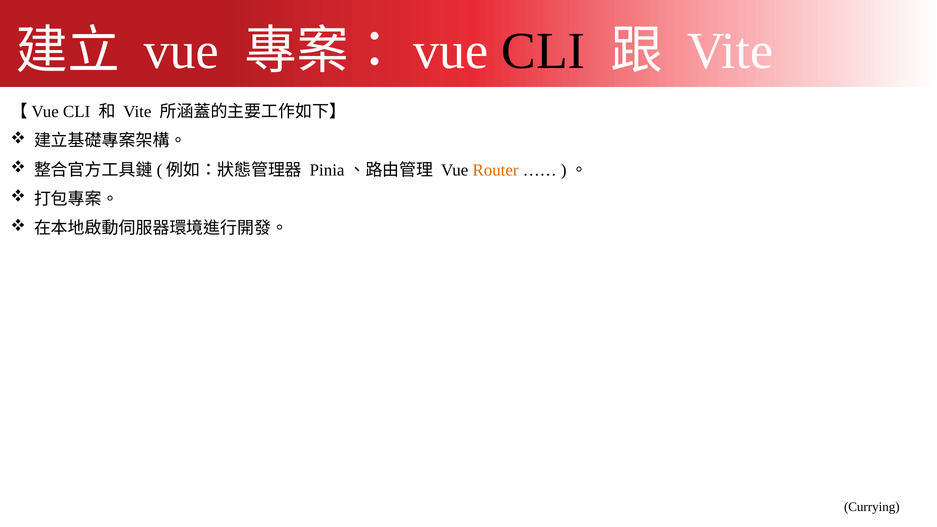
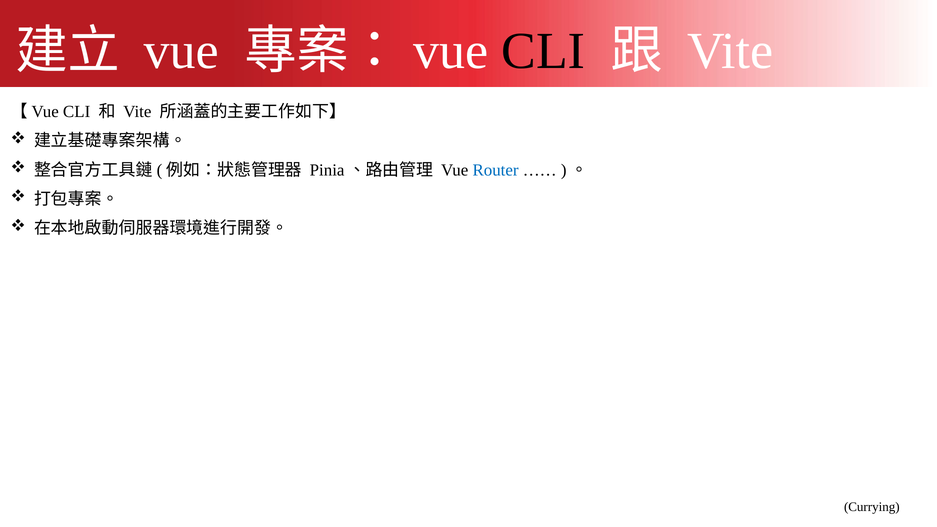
Router colour: orange -> blue (496, 170)
